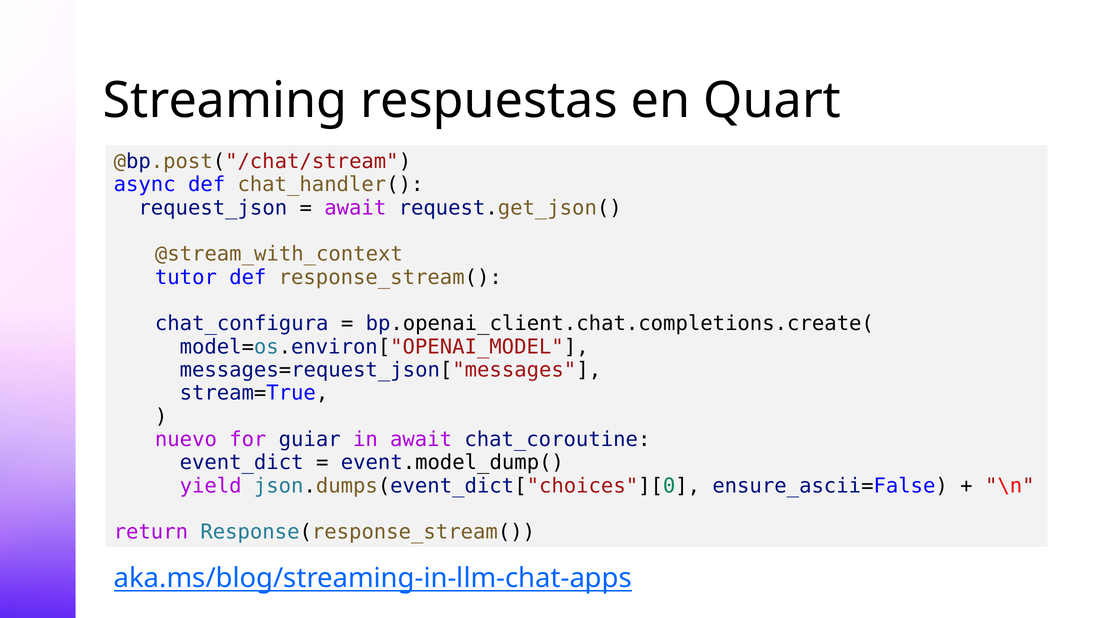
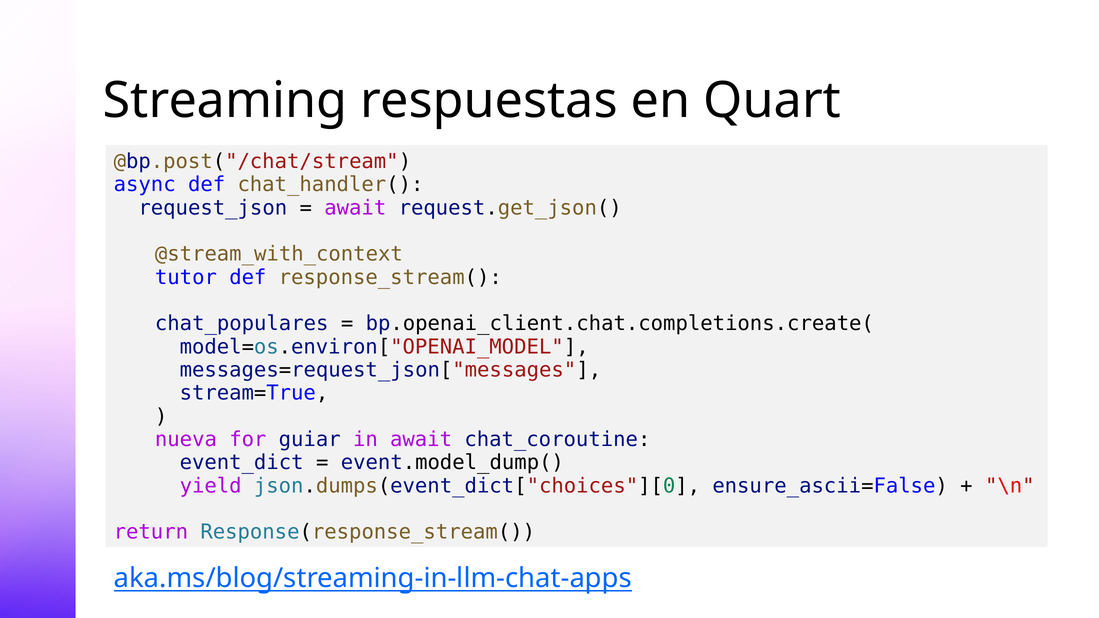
chat_configura: chat_configura -> chat_populares (242, 324)
nuevo: nuevo -> nueva (186, 440)
